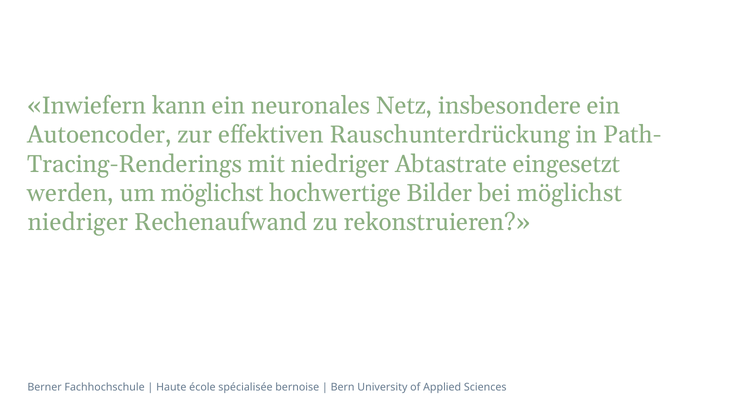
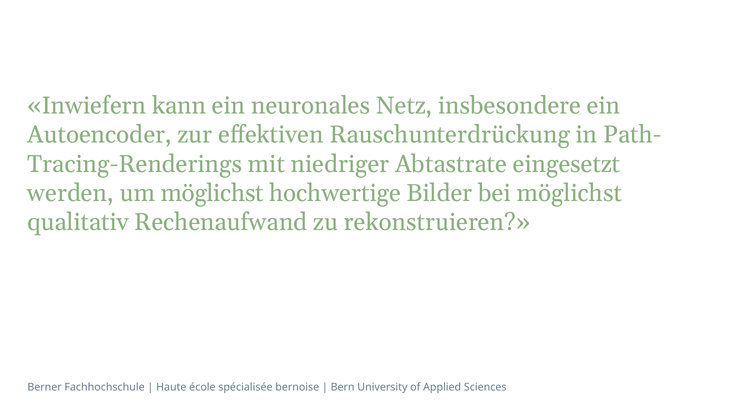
niedriger: niedriger -> qualitativ (78, 222)
